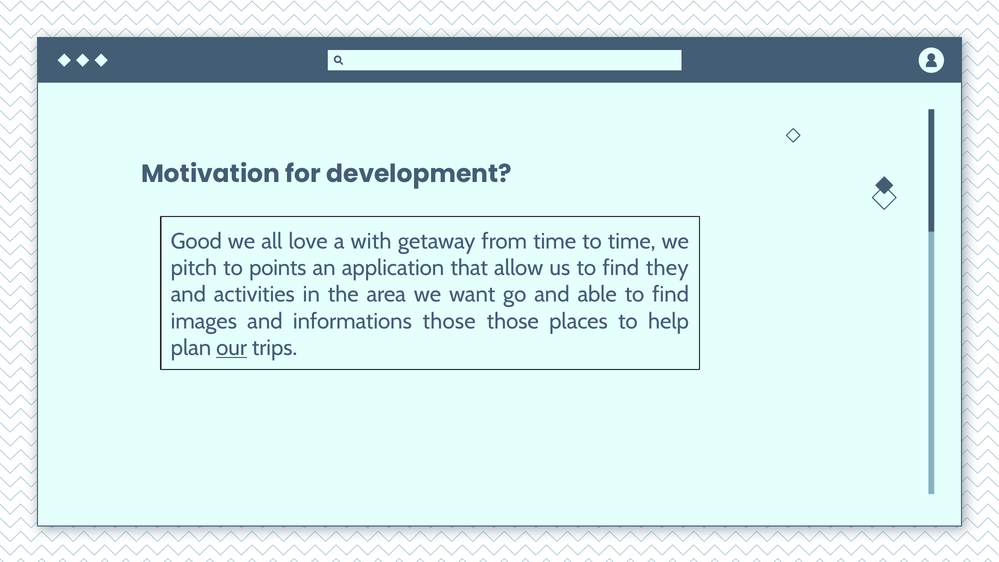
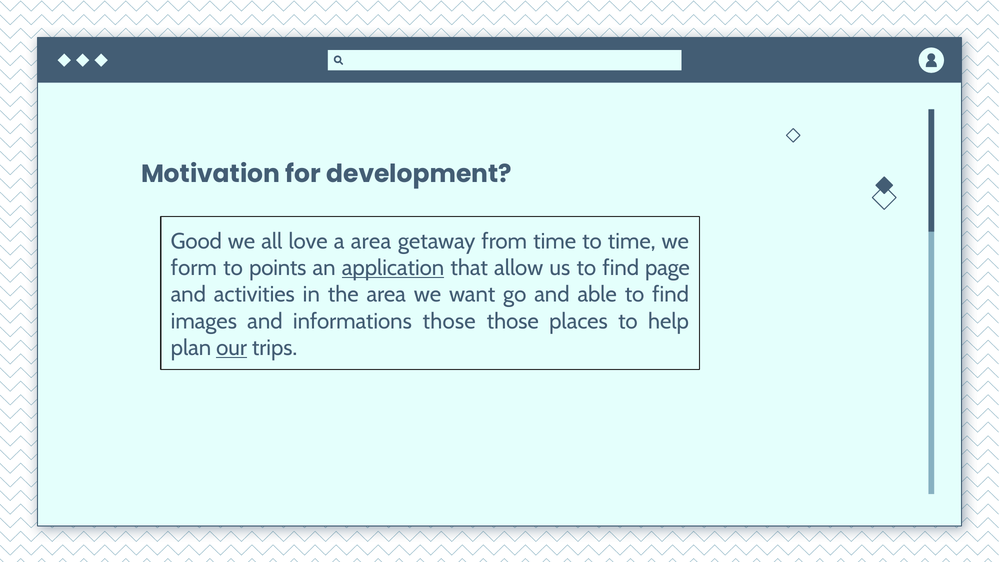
a with: with -> area (371, 241)
pitch: pitch -> form (194, 268)
application underline: none -> present (393, 268)
they: they -> page (667, 268)
